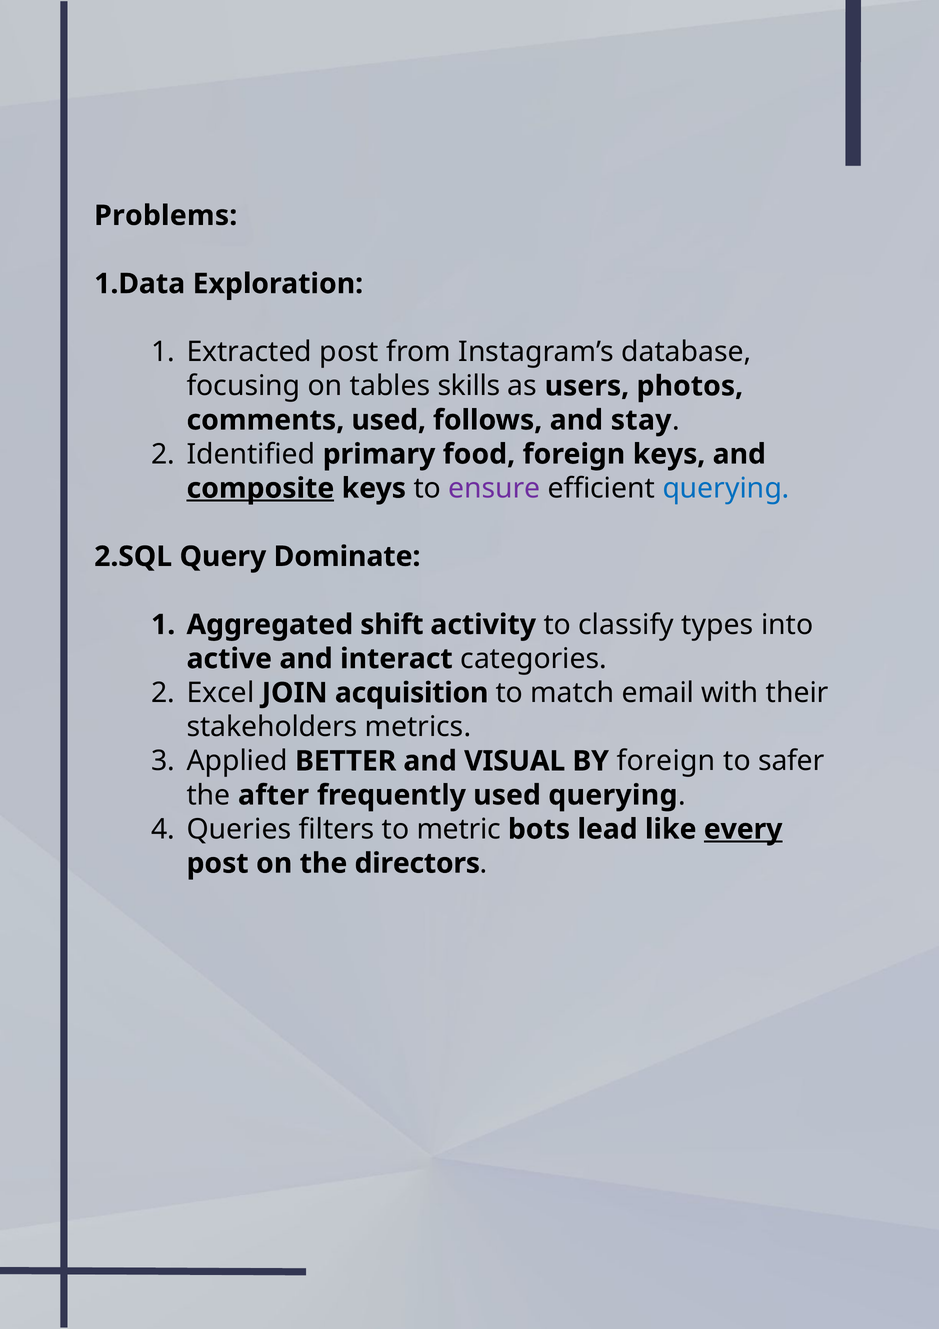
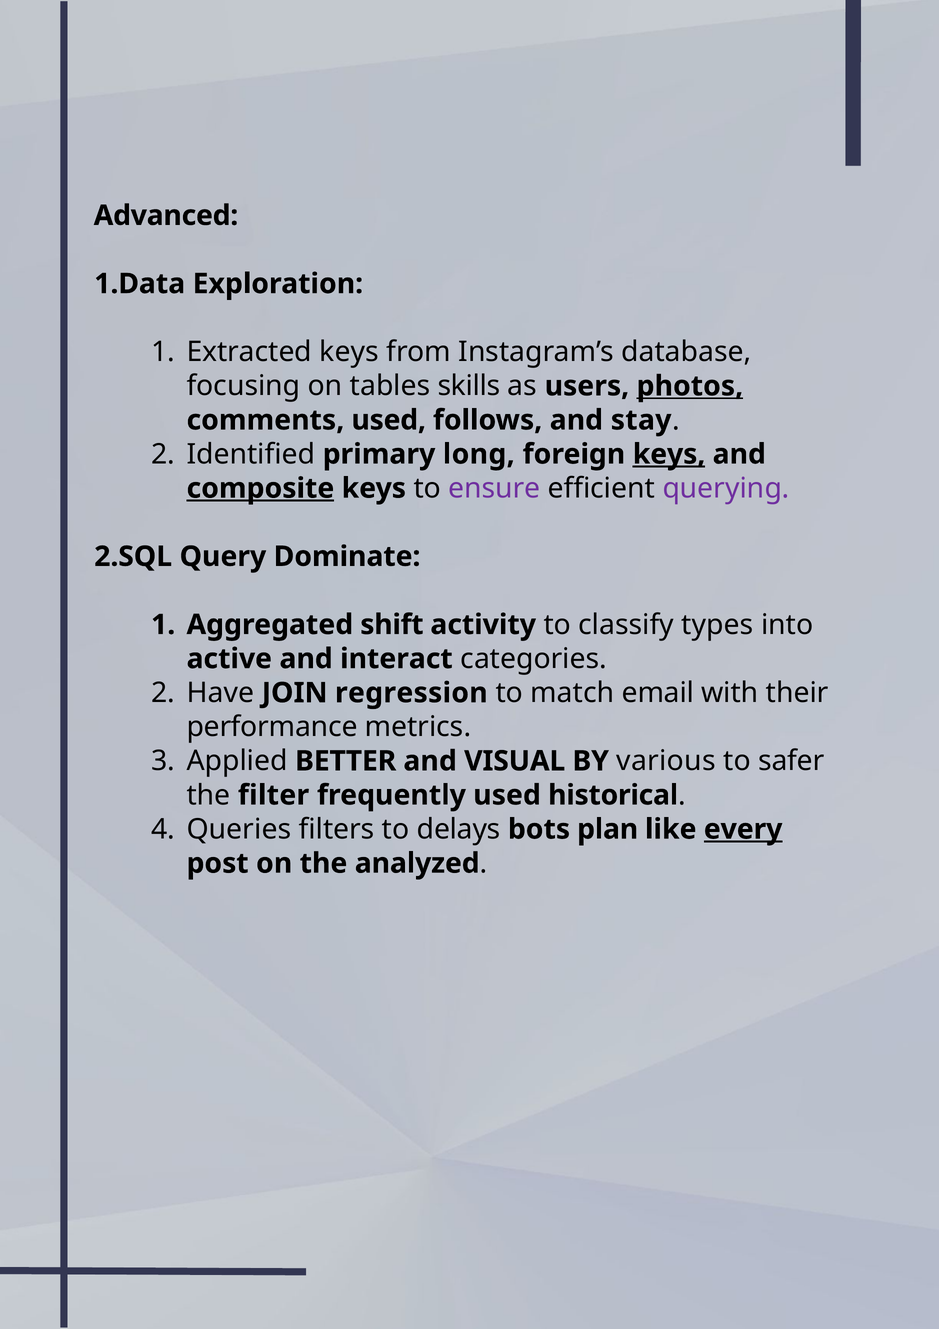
Problems: Problems -> Advanced (166, 216)
Extracted post: post -> keys (349, 352)
photos underline: none -> present (690, 386)
food: food -> long (479, 454)
keys underline: none -> present (669, 454)
querying colour: blue -> purple (726, 488)
Excel: Excel -> Have (220, 693)
acquisition: acquisition -> regression (411, 693)
stakeholders: stakeholders -> performance (272, 727)
BY foreign: foreign -> various (666, 761)
after: after -> filter (274, 795)
used querying: querying -> historical (613, 795)
metric: metric -> delays (459, 829)
lead: lead -> plan (608, 829)
directors: directors -> analyzed (417, 863)
